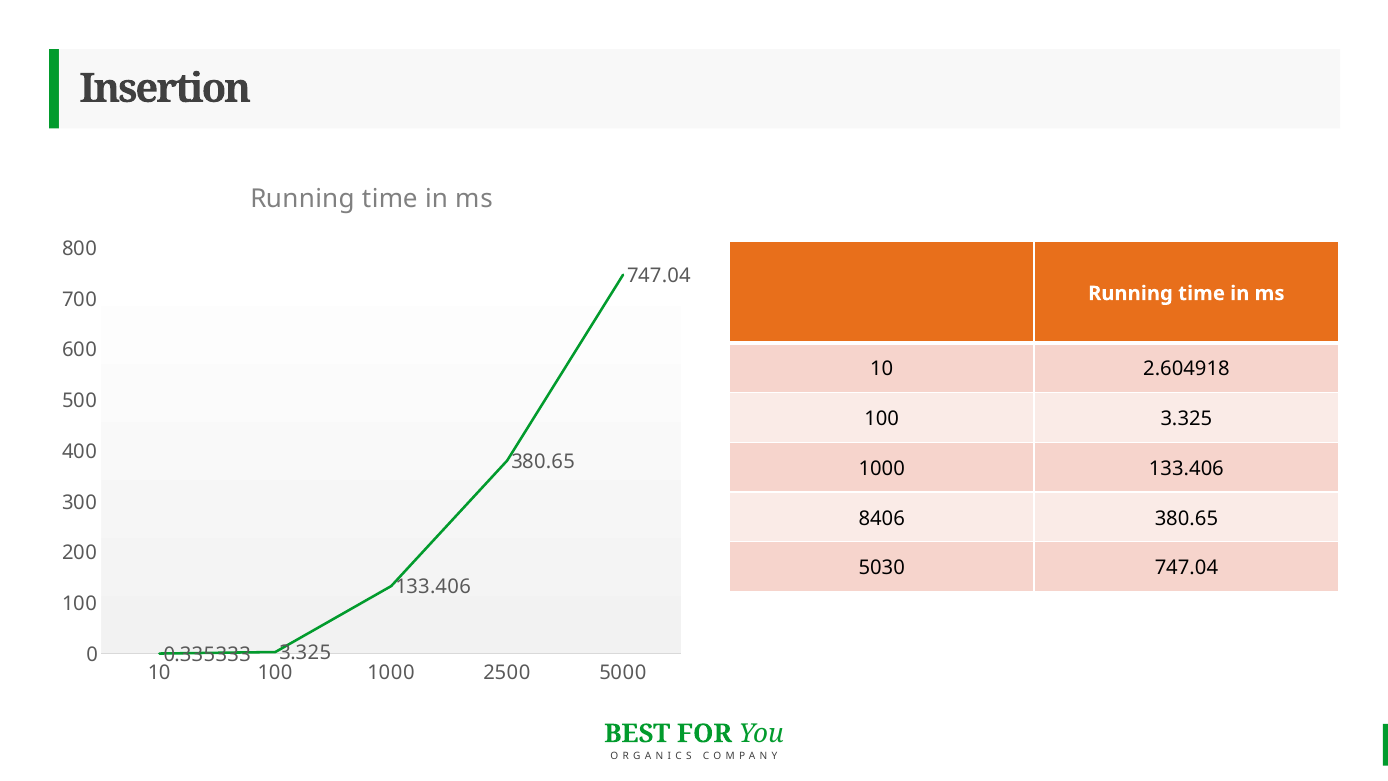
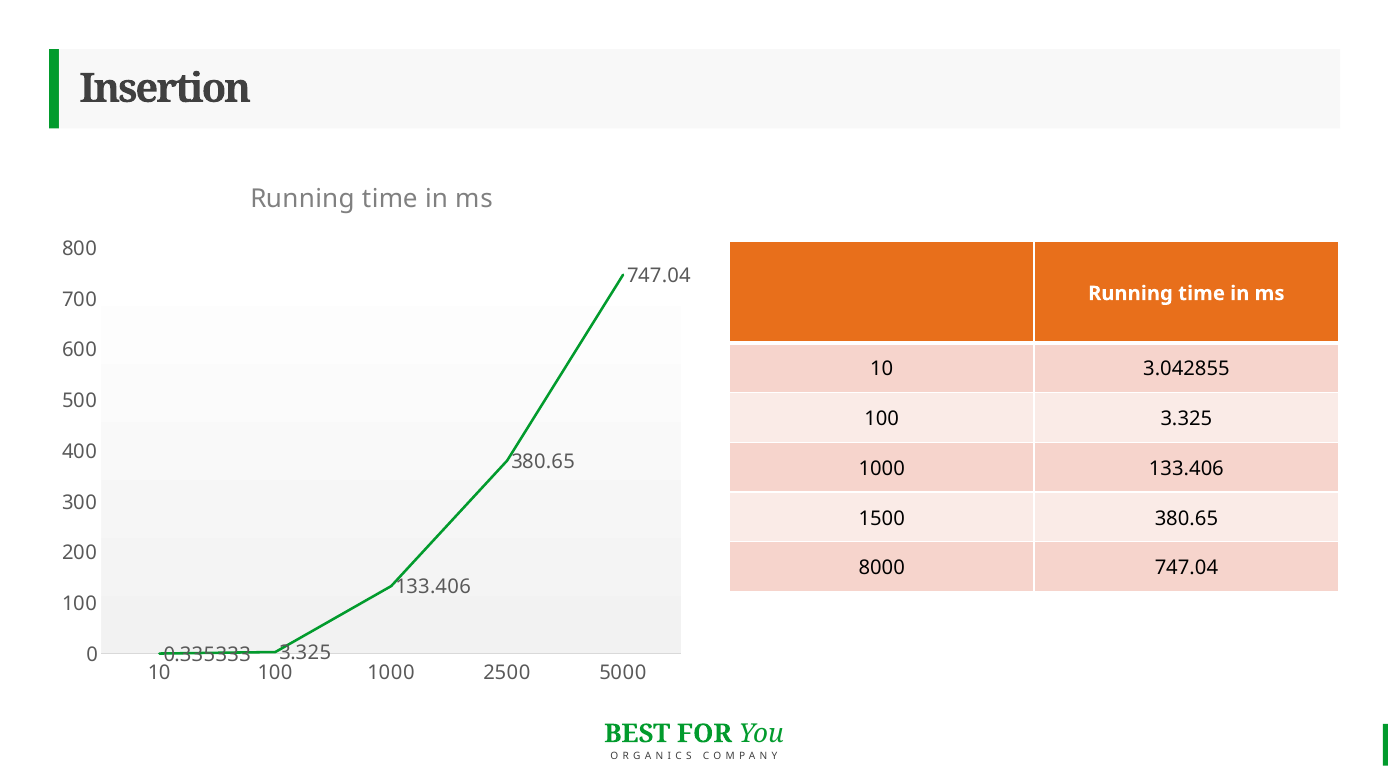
2.604918: 2.604918 -> 3.042855 (1186, 369)
8406: 8406 -> 1500 (882, 518)
5030: 5030 -> 8000 (882, 568)
